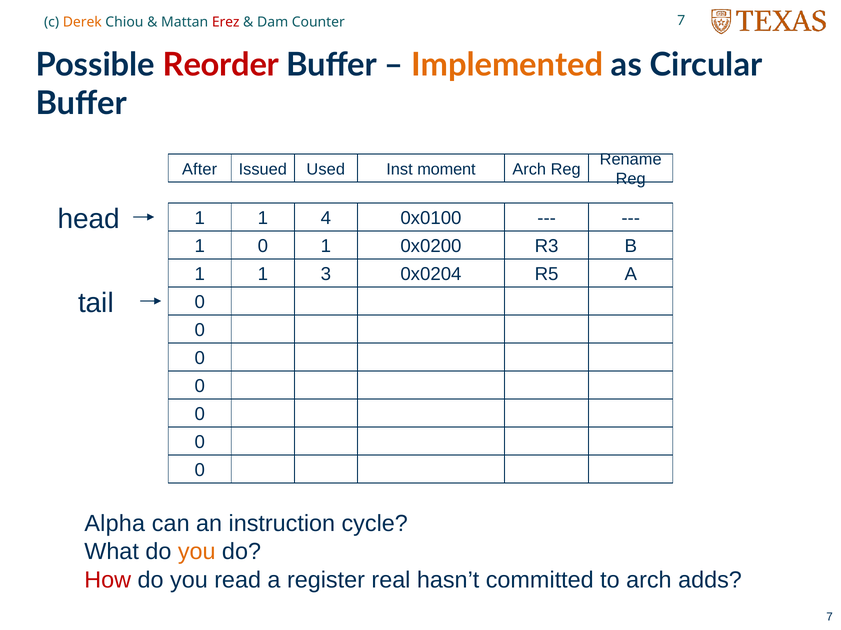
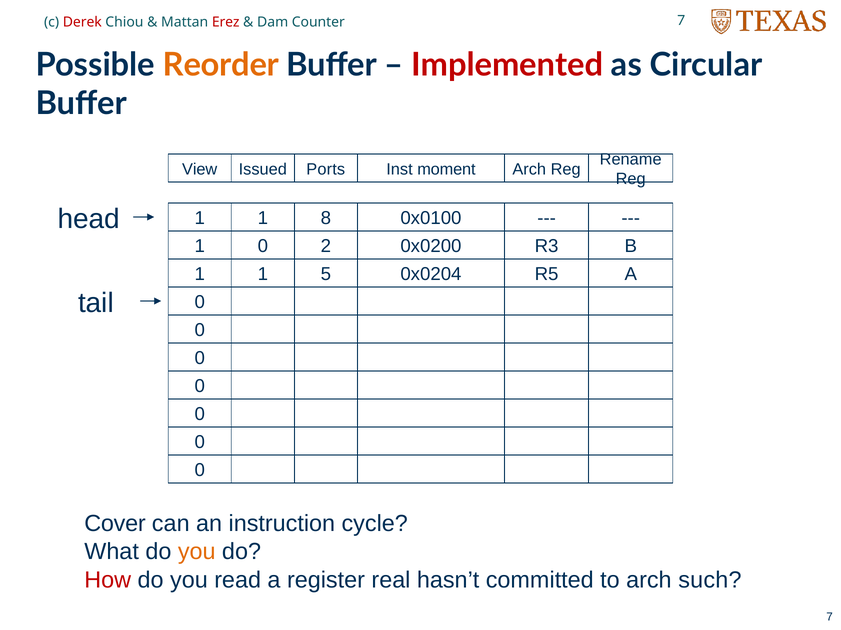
Derek colour: orange -> red (82, 22)
Reorder colour: red -> orange (221, 65)
Implemented colour: orange -> red (507, 65)
After: After -> View (200, 169)
Used: Used -> Ports (326, 169)
4: 4 -> 8 (326, 219)
0 1: 1 -> 2 (326, 247)
3: 3 -> 5 (326, 275)
Alpha: Alpha -> Cover (115, 524)
adds: adds -> such (710, 580)
